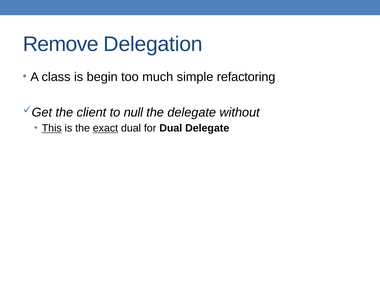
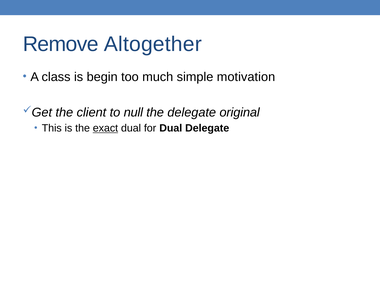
Delegation: Delegation -> Altogether (153, 44)
refactoring: refactoring -> motivation (246, 77)
without: without -> original (240, 112)
This underline: present -> none (52, 128)
